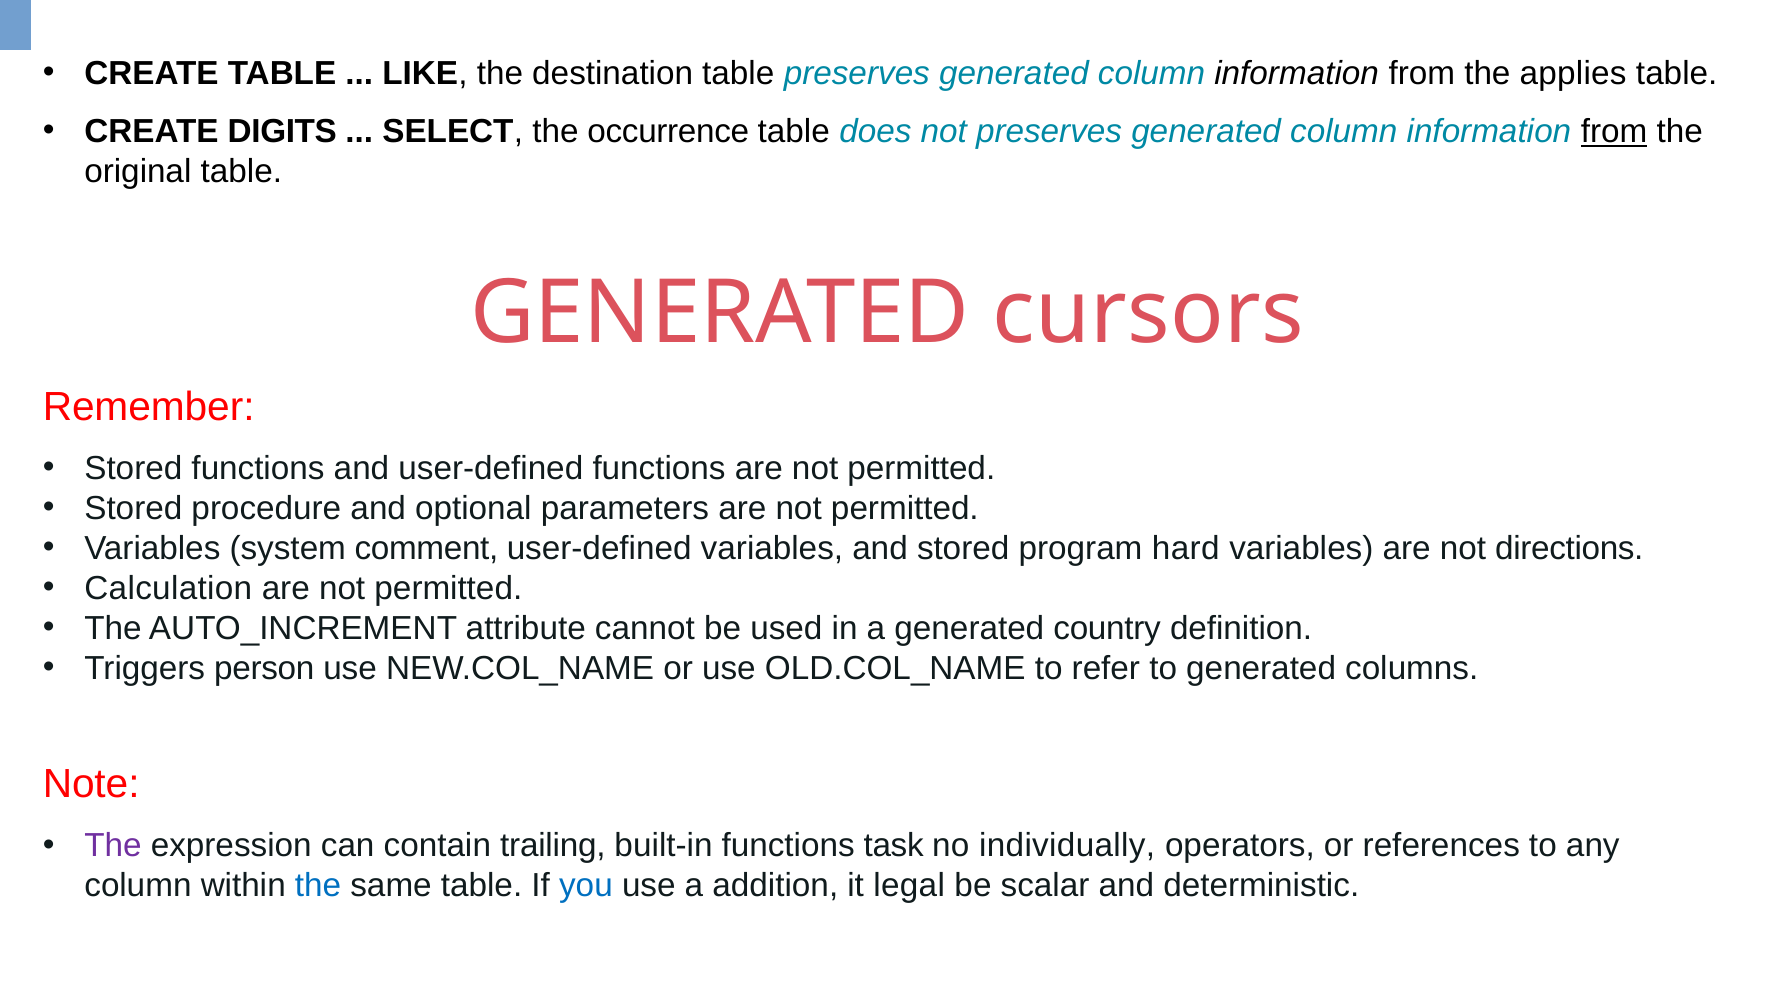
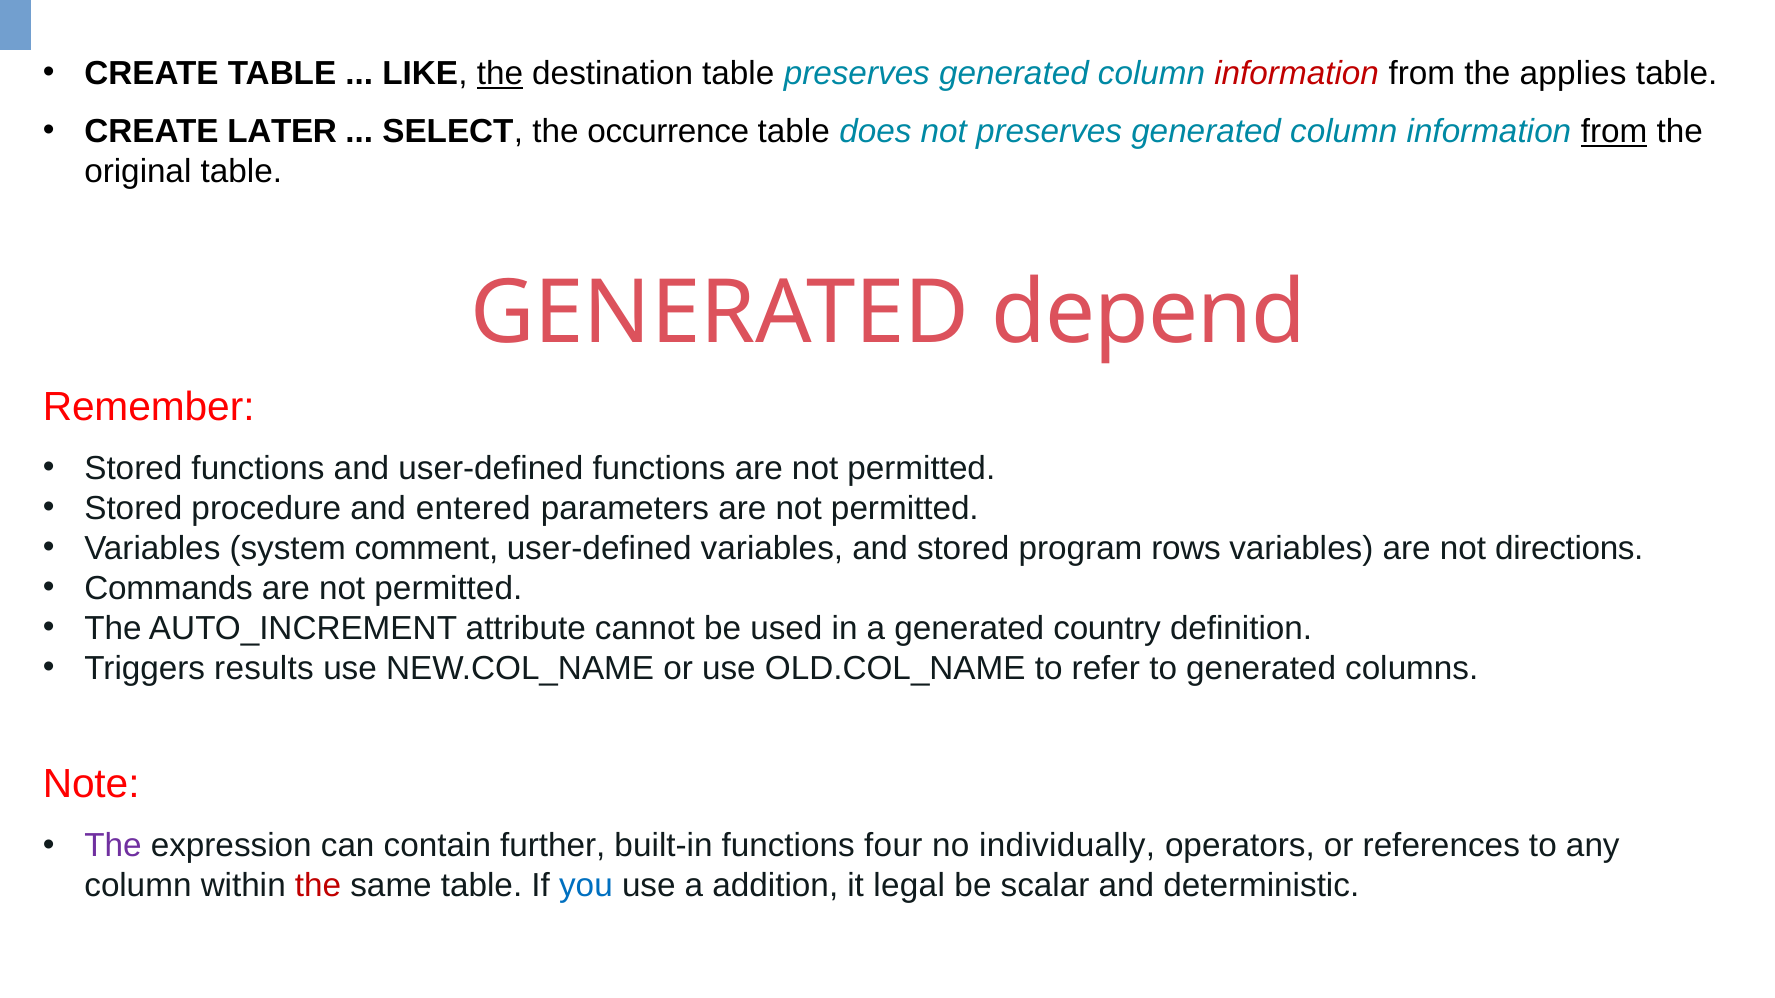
the underline: none -> present (500, 74)
information colour: black -> red (1297, 74)
DIGITS: DIGITS -> LATER (282, 131)
cursors: cursors -> depend (1149, 314)
optional: optional -> entered (473, 509)
hard: hard -> rows (1186, 549)
Calculation: Calculation -> Commands (169, 589)
person: person -> results (264, 668)
trailing: trailing -> further (553, 846)
task: task -> four (893, 846)
the colour: blue -> red (318, 886)
